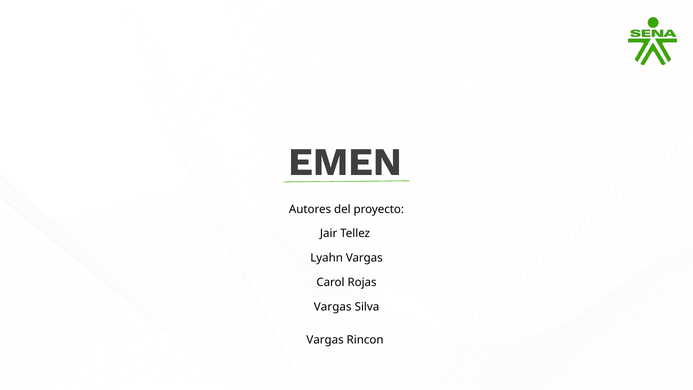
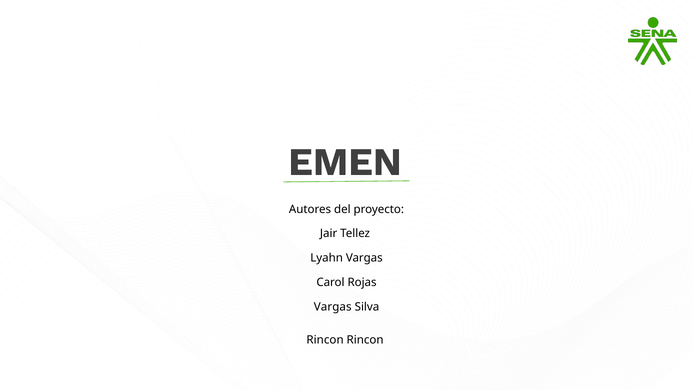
Vargas: Vargas -> Rincon (325, 340)
